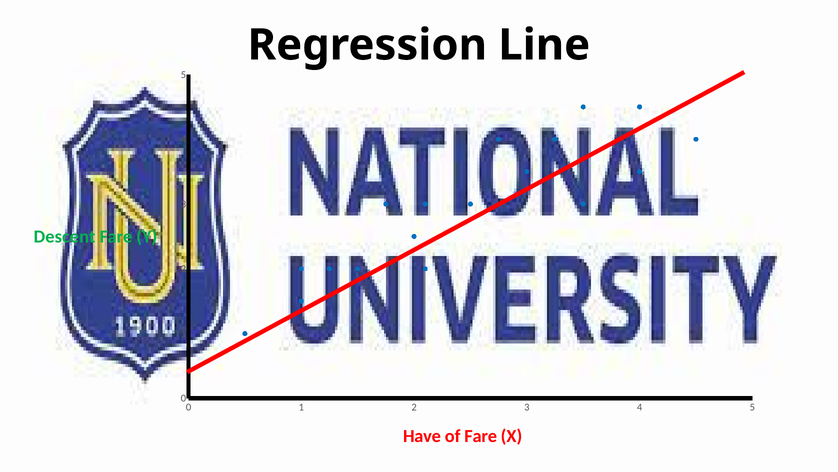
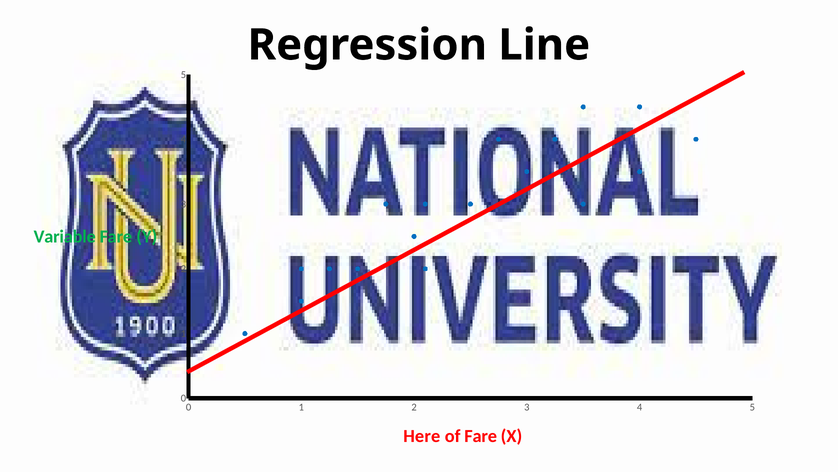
Descent: Descent -> Variable (65, 236)
Have: Have -> Here (422, 436)
